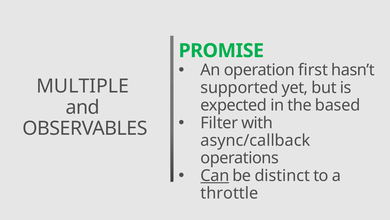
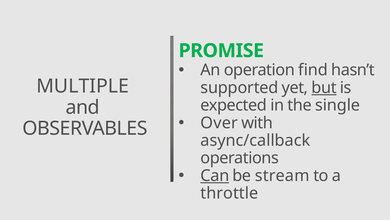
first: first -> find (313, 70)
but underline: none -> present (324, 87)
based: based -> single (338, 105)
Filter: Filter -> Over (219, 123)
distinct: distinct -> stream (282, 175)
